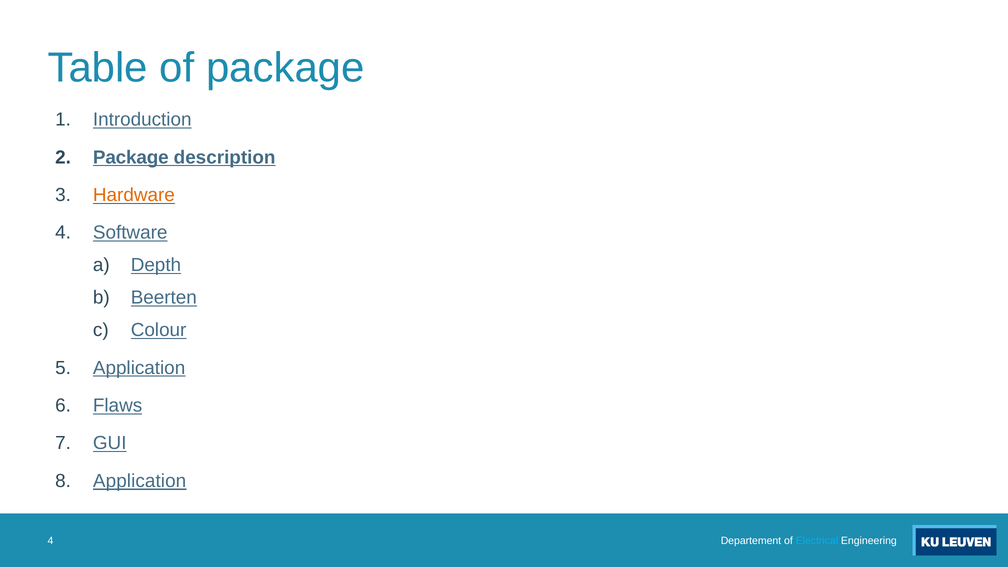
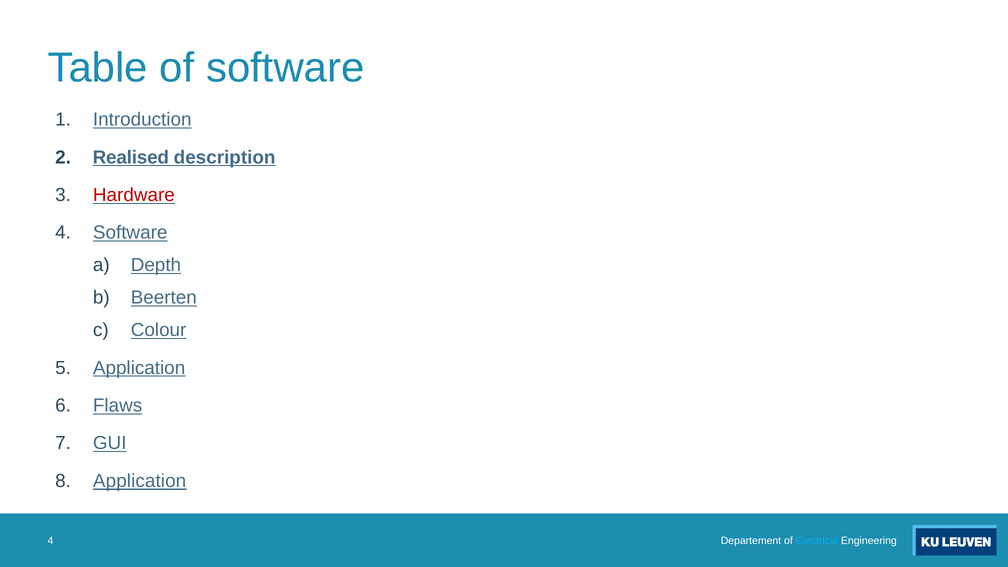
of package: package -> software (285, 68)
Package: Package -> Realised (131, 157)
Hardware colour: orange -> red (134, 195)
